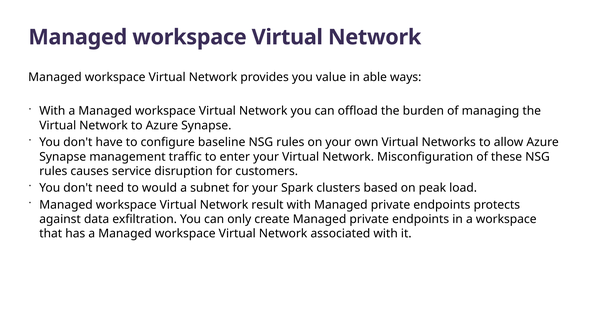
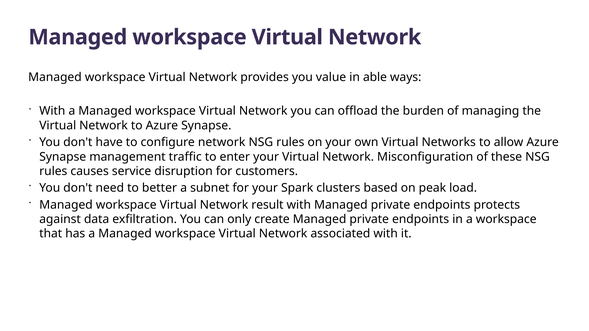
configure baseline: baseline -> network (222, 142)
would: would -> better (159, 188)
